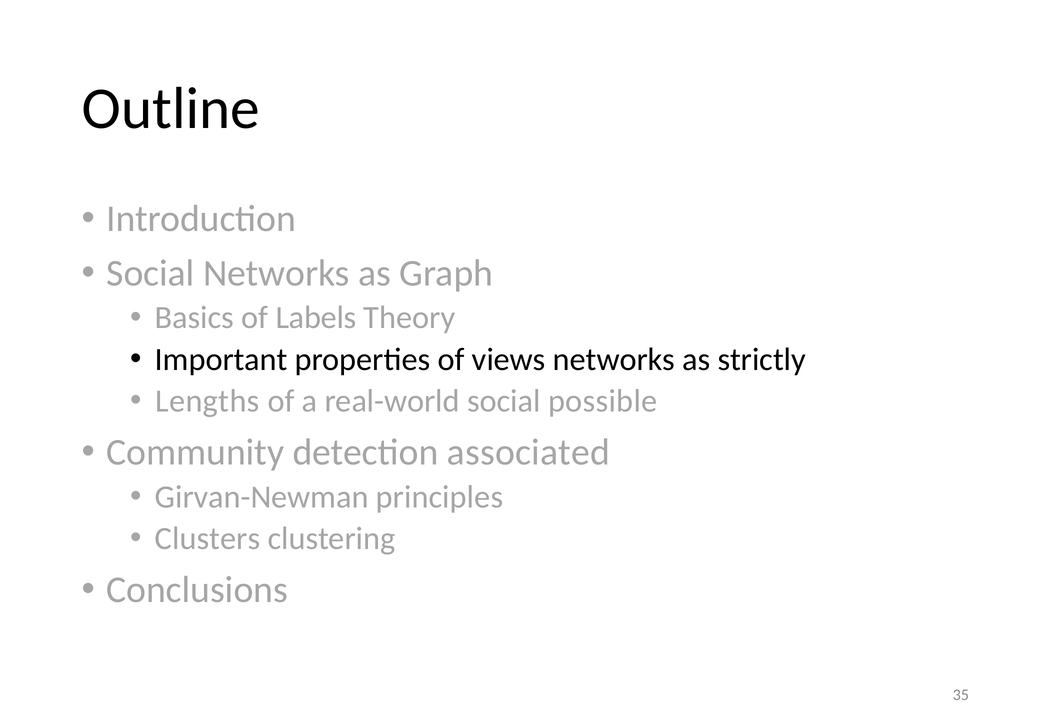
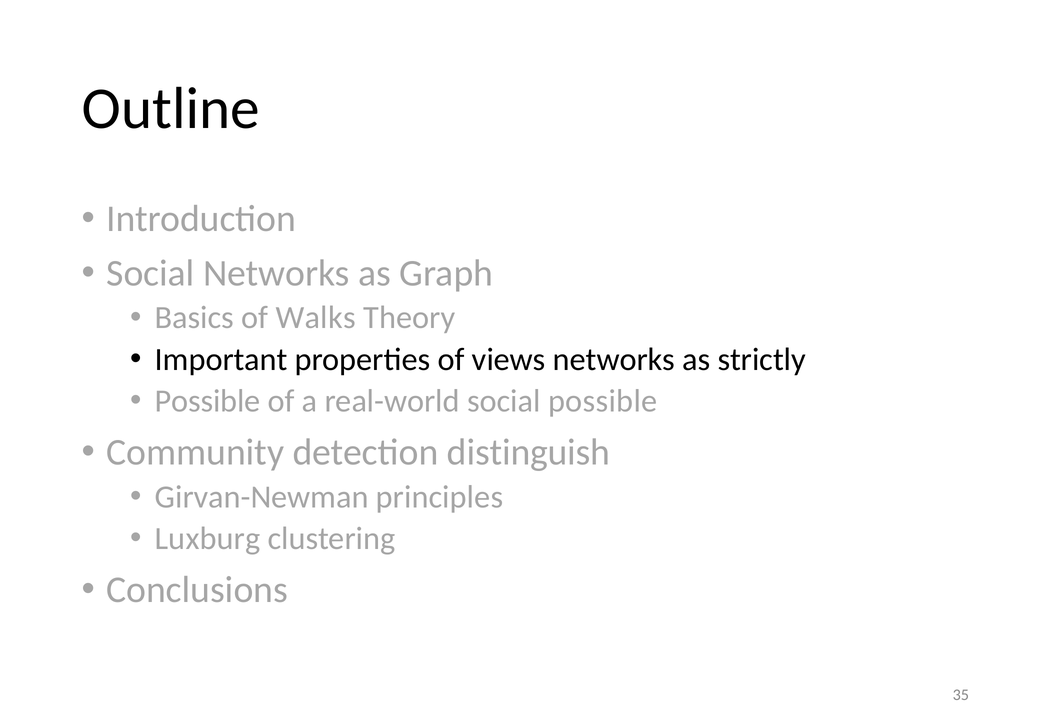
Labels: Labels -> Walks (316, 318)
Lengths: Lengths -> Possible (208, 401)
associated: associated -> distinguish (529, 452)
Clusters: Clusters -> Luxburg (208, 538)
